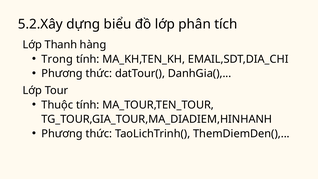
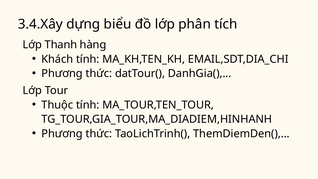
5.2.Xây: 5.2.Xây -> 3.4.Xây (40, 24)
Trong: Trong -> Khách (57, 59)
